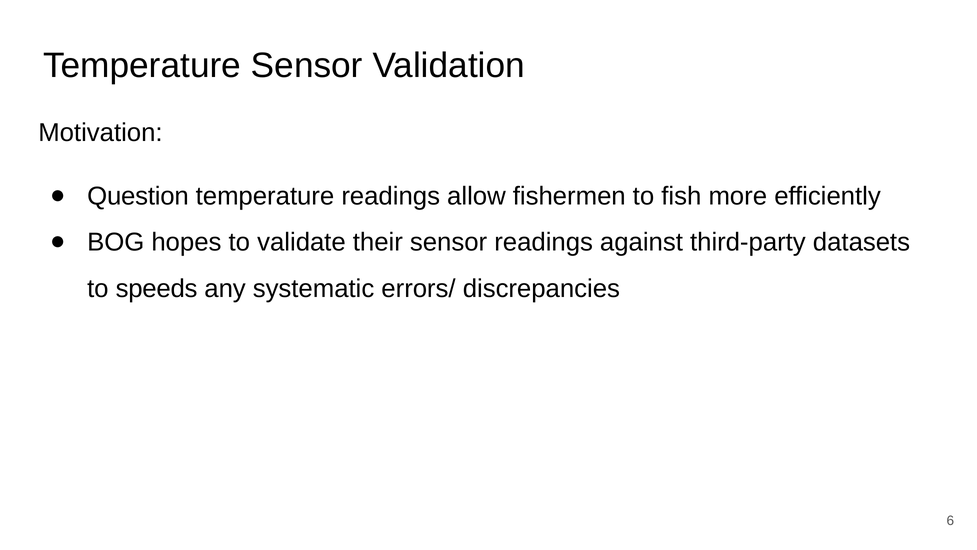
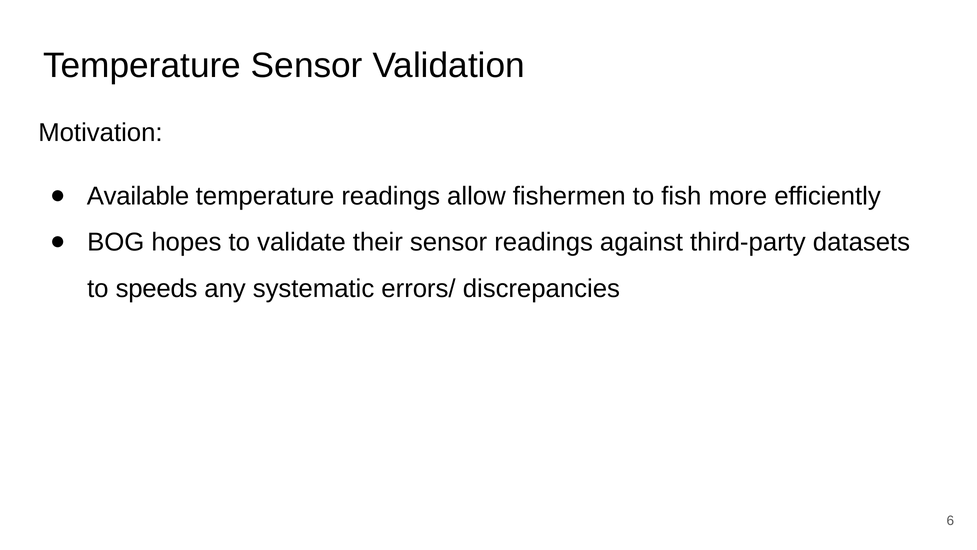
Question: Question -> Available (138, 196)
